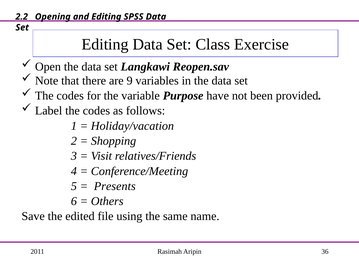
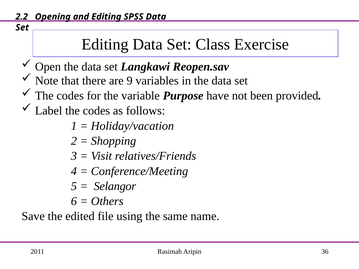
Presents: Presents -> Selangor (115, 186)
